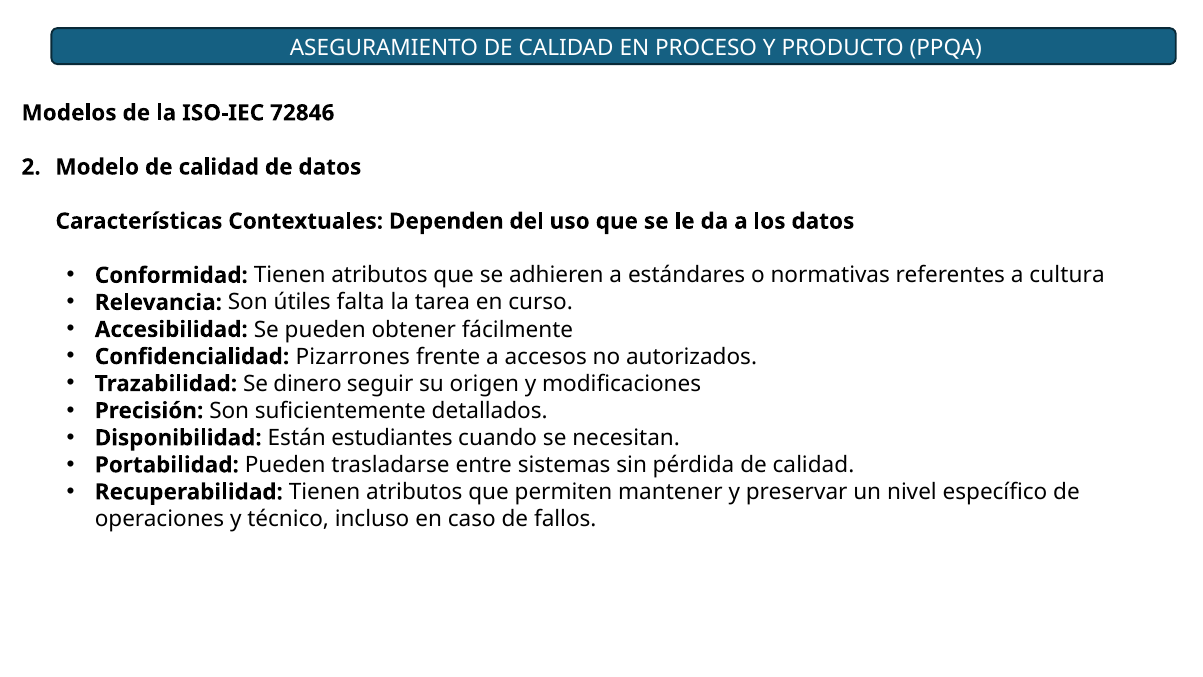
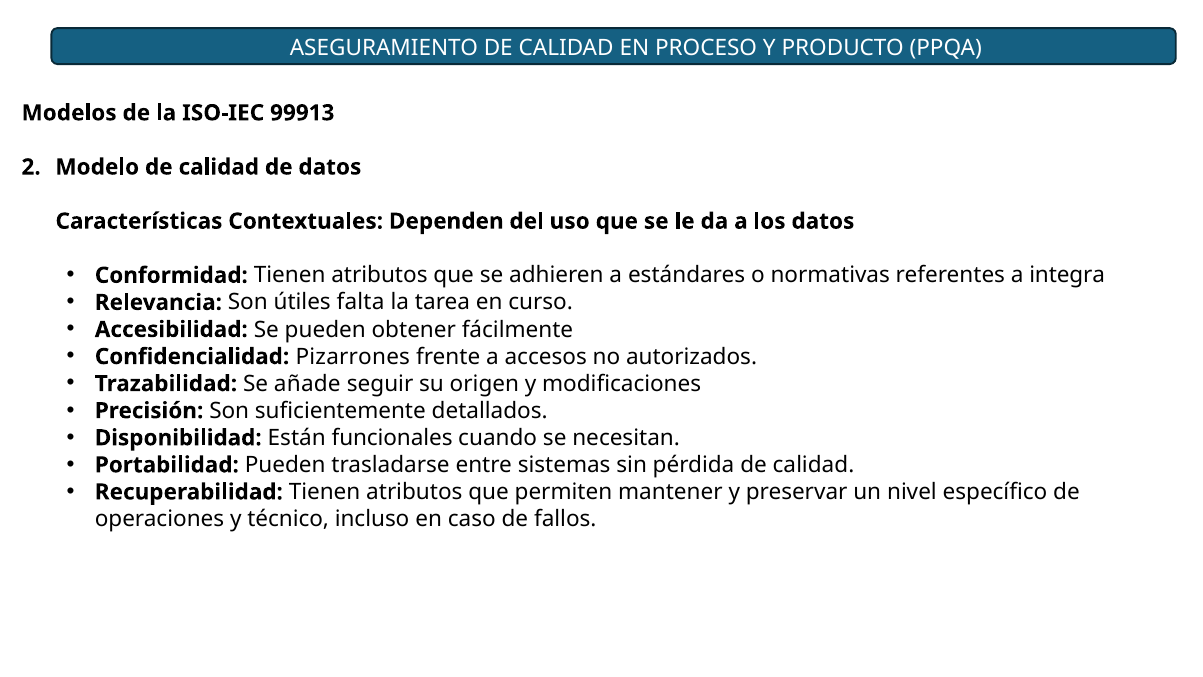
72846: 72846 -> 99913 (302, 113)
cultura: cultura -> integra (1067, 275)
dinero: dinero -> añade (307, 384)
estudiantes: estudiantes -> funcionales (392, 438)
